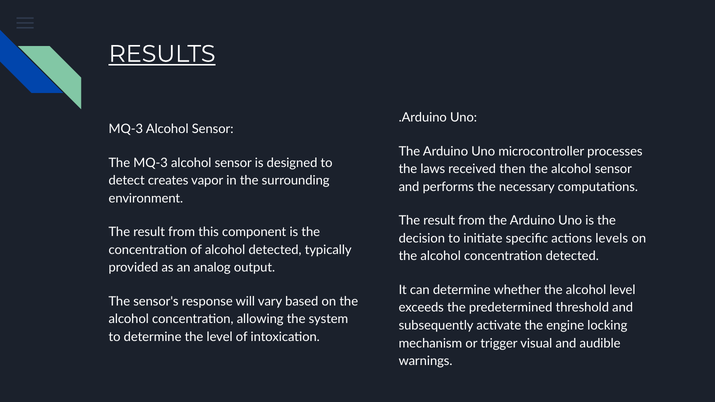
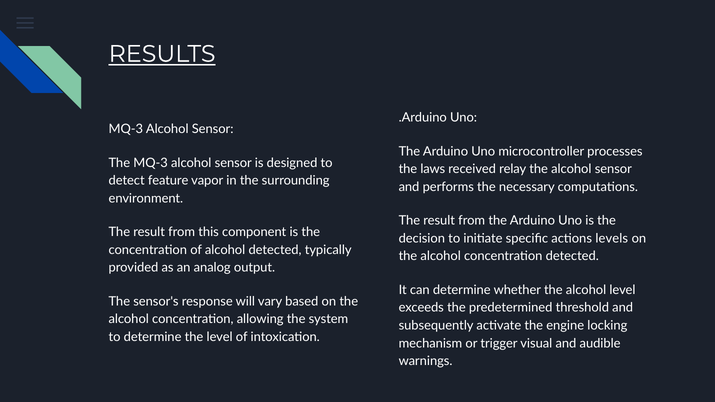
then: then -> relay (513, 169)
creates: creates -> feature (168, 181)
